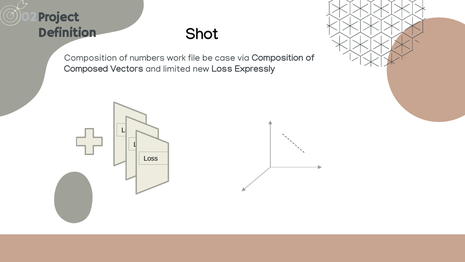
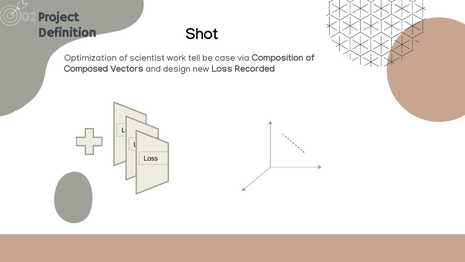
Composition: Composition -> Optimization (90, 58)
numbers: numbers -> scientist (147, 58)
file: file -> tell (194, 58)
limited: limited -> design (177, 69)
Expressly: Expressly -> Recorded (255, 69)
